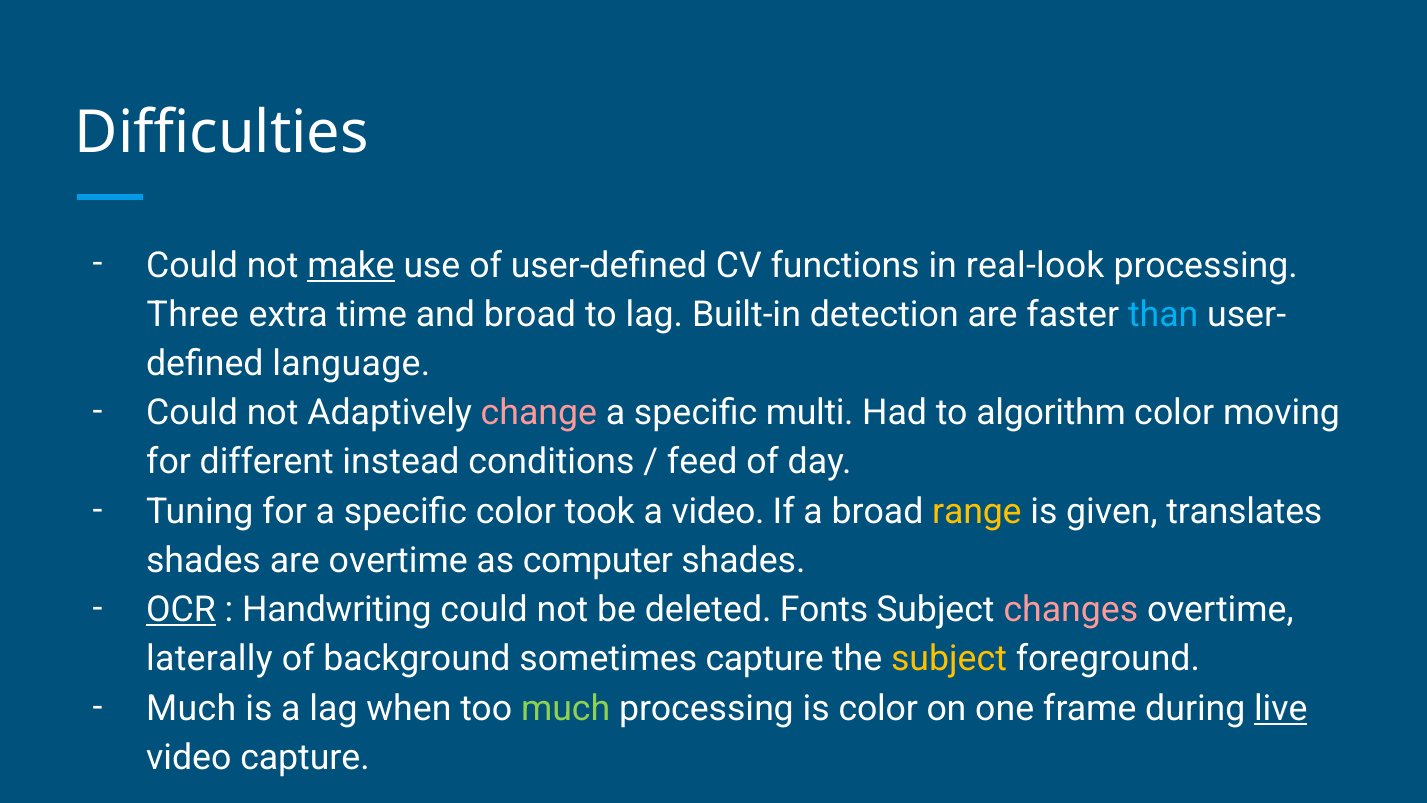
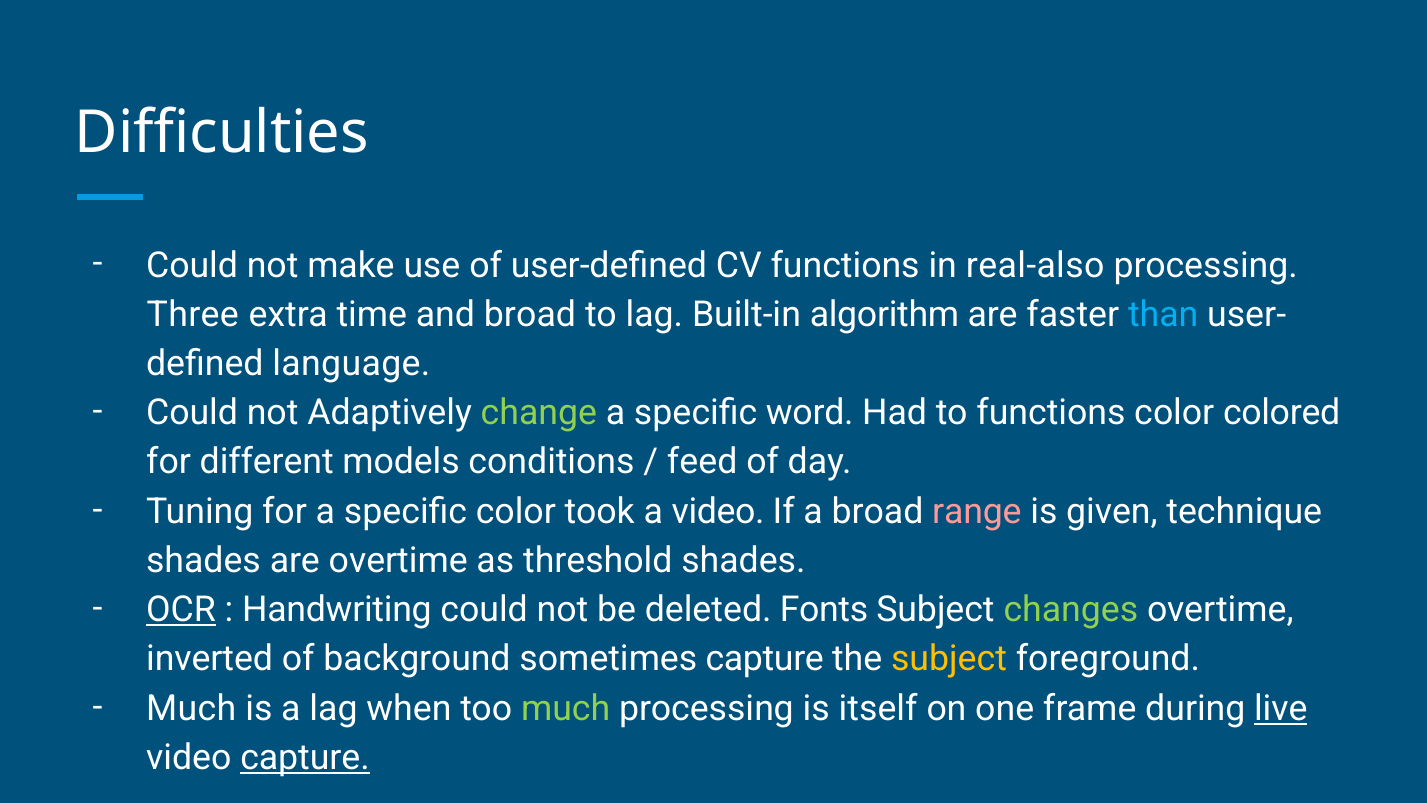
make underline: present -> none (351, 265)
real-look: real-look -> real-also (1035, 265)
detection: detection -> algorithm (884, 314)
change colour: pink -> light green (539, 413)
multi: multi -> word (810, 413)
to algorithm: algorithm -> functions (1051, 413)
moving: moving -> colored (1282, 413)
instead: instead -> models (401, 462)
range colour: yellow -> pink (977, 511)
translates: translates -> technique (1244, 511)
computer: computer -> threshold (598, 560)
changes colour: pink -> light green (1071, 610)
laterally: laterally -> inverted (210, 659)
is color: color -> itself (878, 708)
capture underline: none -> present (305, 757)
